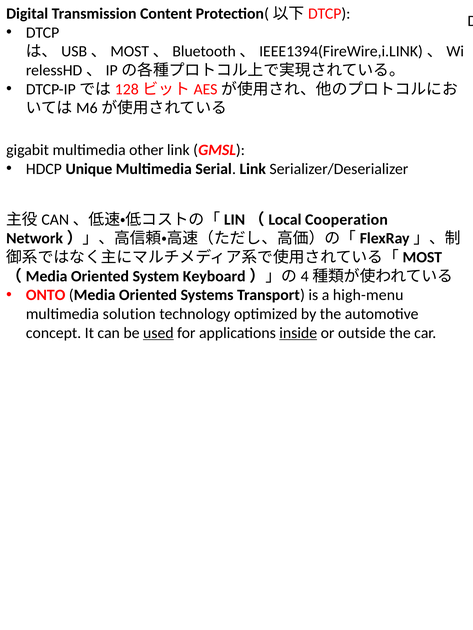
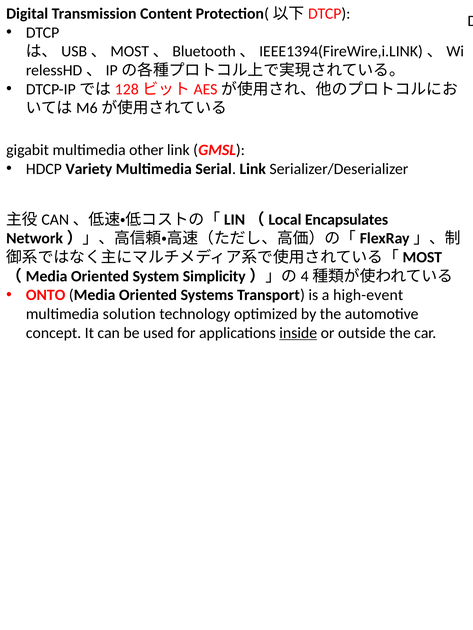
Unique: Unique -> Variety (89, 169)
Cooperation: Cooperation -> Encapsulates (347, 220)
Keyboard: Keyboard -> Simplicity (214, 276)
high-menu: high-menu -> high-event (368, 295)
used underline: present -> none (158, 333)
